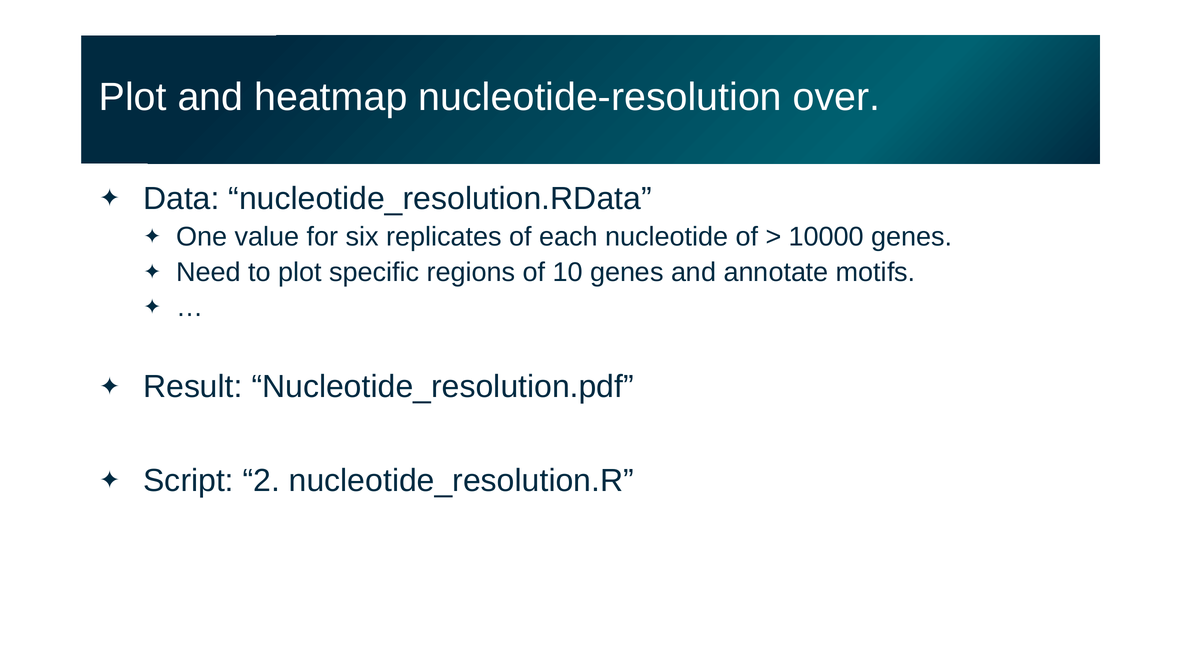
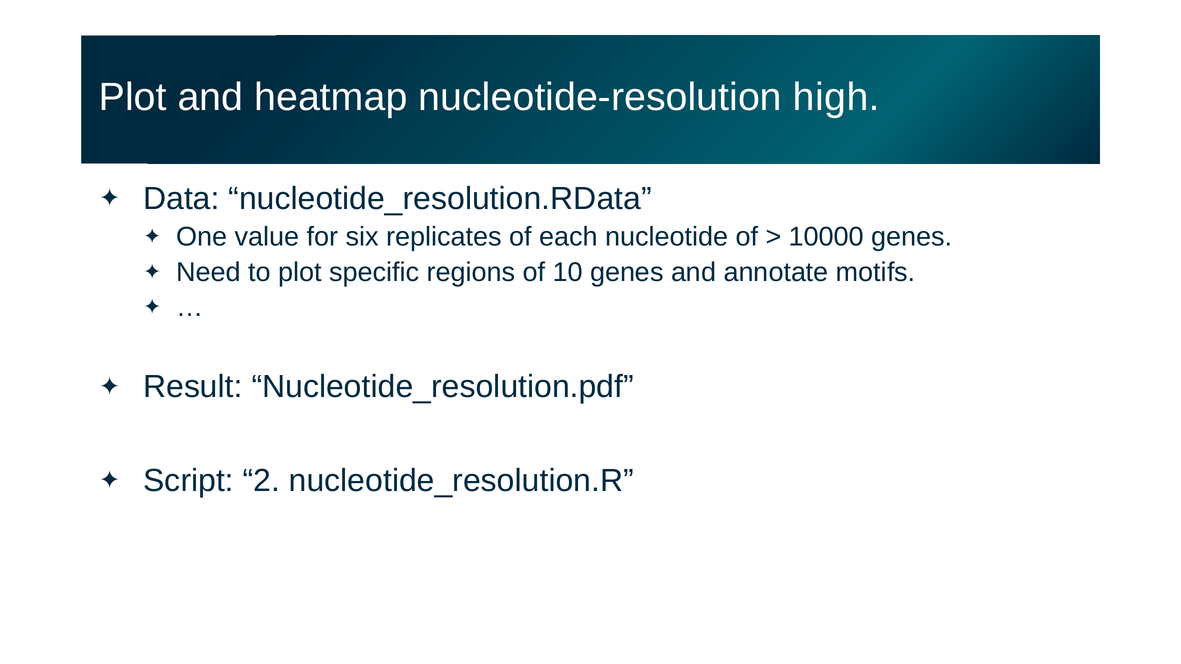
over: over -> high (836, 97)
